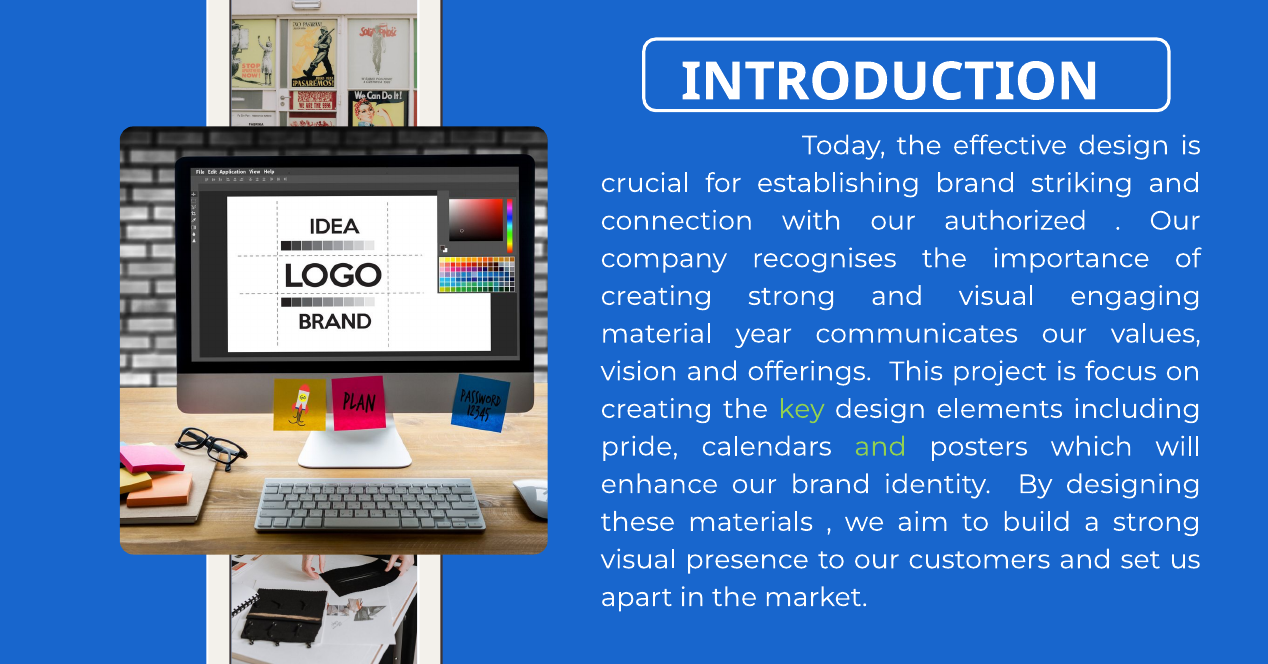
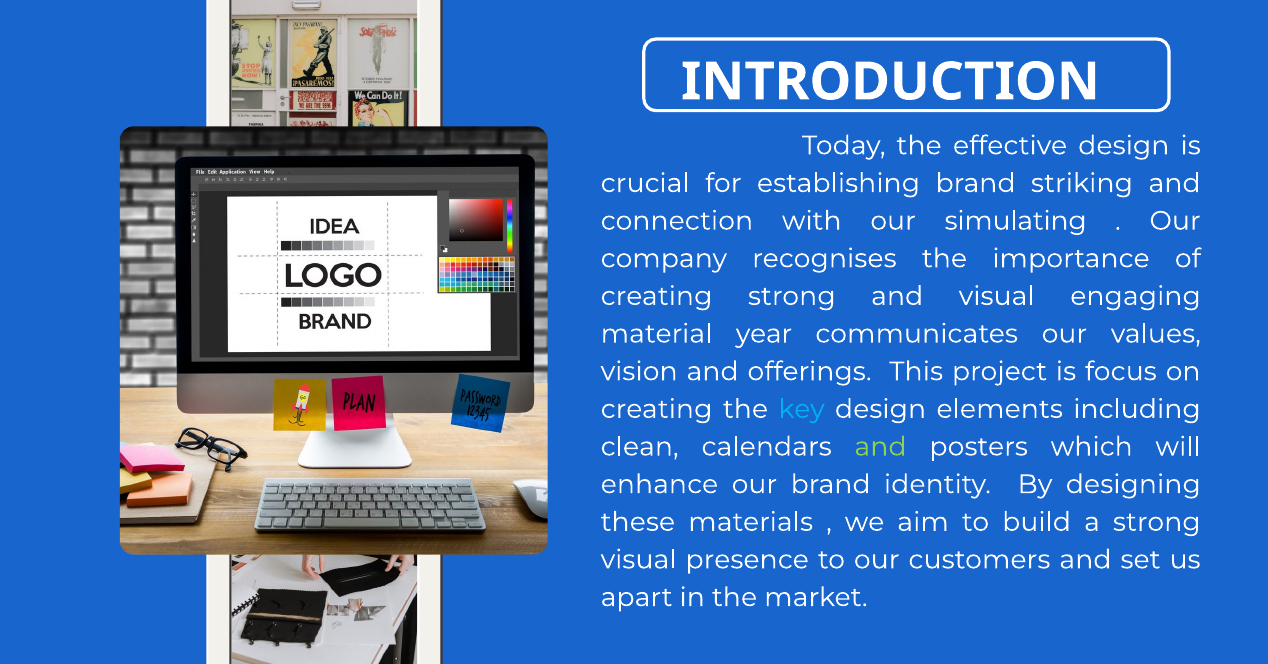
authorized: authorized -> simulating (1016, 221)
key colour: light green -> light blue (802, 409)
pride: pride -> clean (640, 446)
